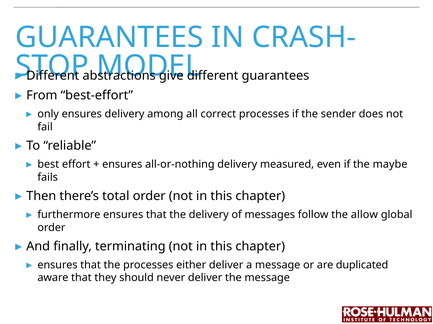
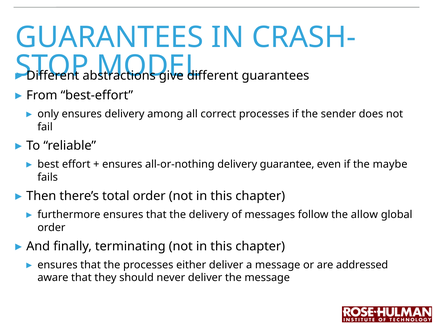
measured: measured -> guarantee (287, 165)
duplicated: duplicated -> addressed (362, 265)
